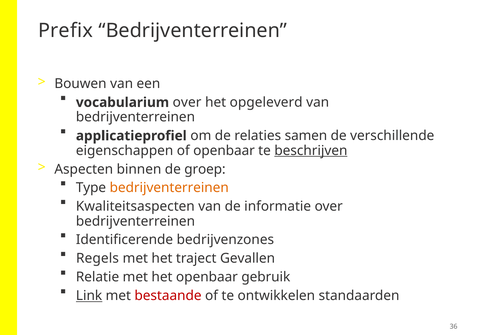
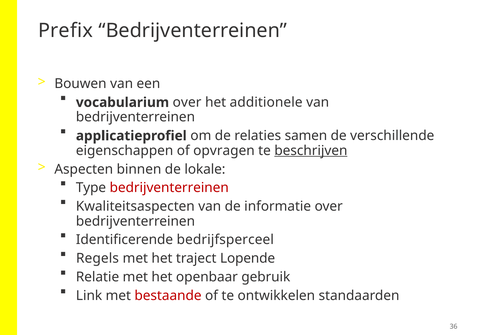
opgeleverd: opgeleverd -> additionele (266, 102)
of openbaar: openbaar -> opvragen (224, 150)
groep: groep -> lokale (205, 169)
bedrijventerreinen colour: orange -> red (169, 187)
bedrijvenzones: bedrijvenzones -> bedrijfsperceel (225, 239)
Gevallen: Gevallen -> Lopende (248, 258)
Link underline: present -> none (89, 295)
